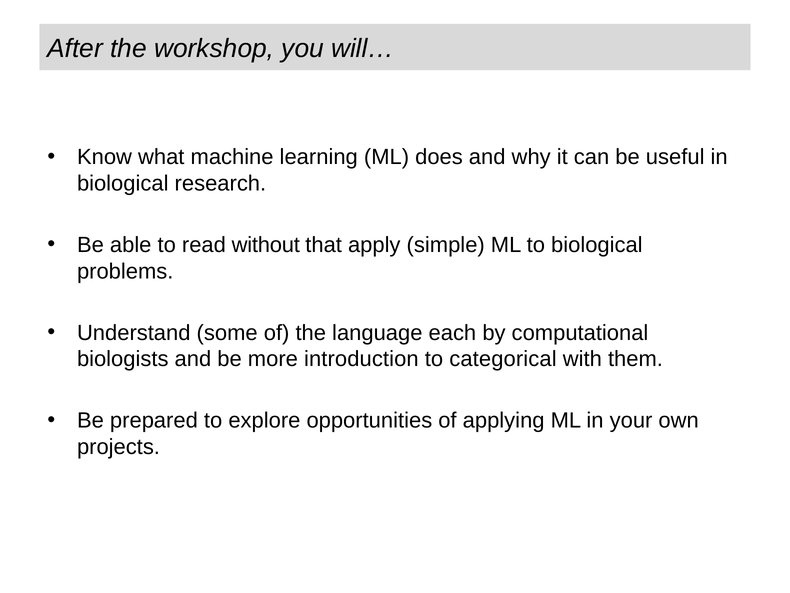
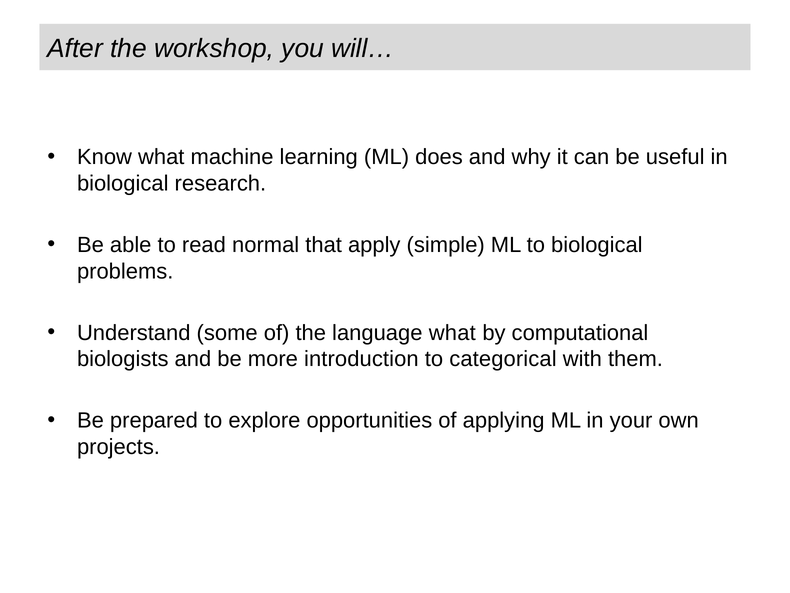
without: without -> normal (266, 245)
language each: each -> what (452, 333)
